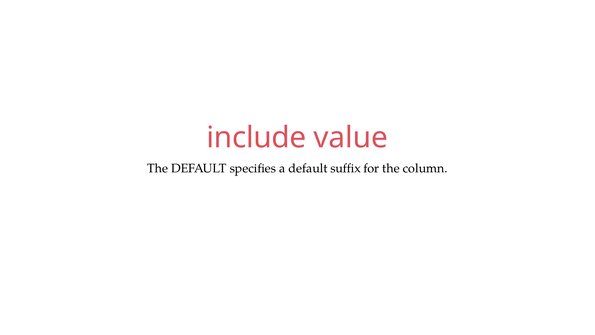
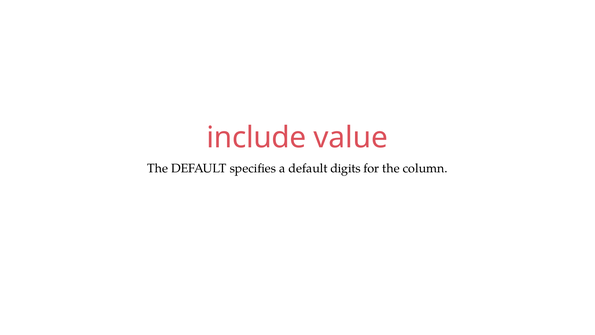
suffix: suffix -> digits (346, 168)
